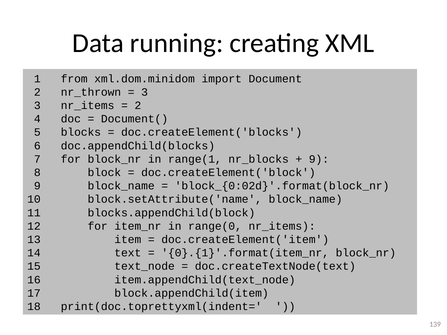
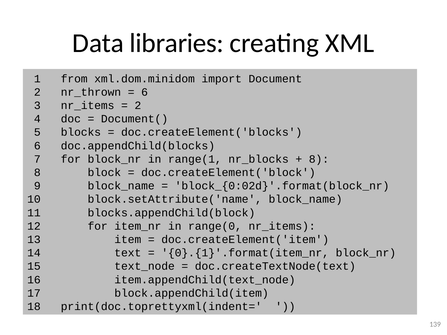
running: running -> libraries (177, 43)
3: 3 -> 6 (145, 92)
9: 9 -> 8 (319, 159)
